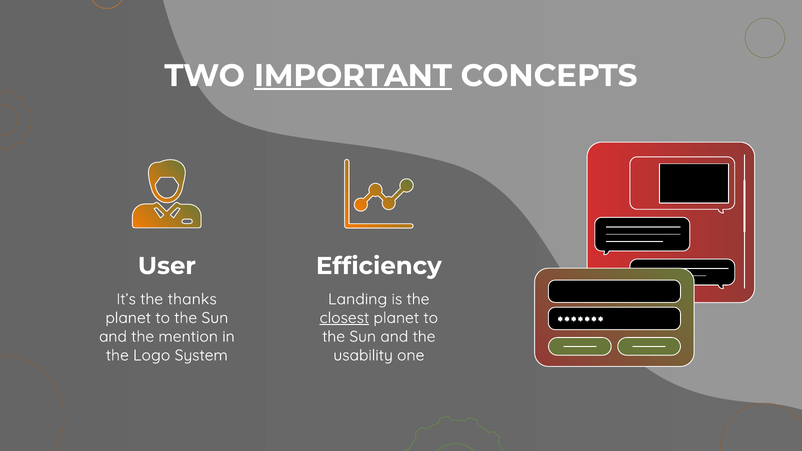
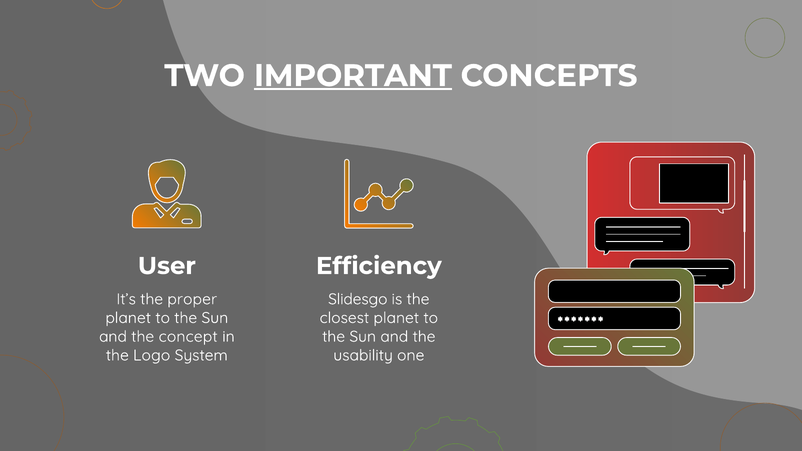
thanks: thanks -> proper (192, 299)
Landing: Landing -> Slidesgo (358, 299)
closest underline: present -> none (344, 318)
mention: mention -> concept (188, 337)
